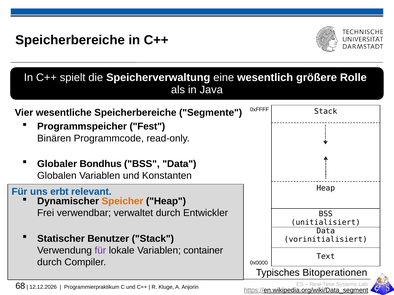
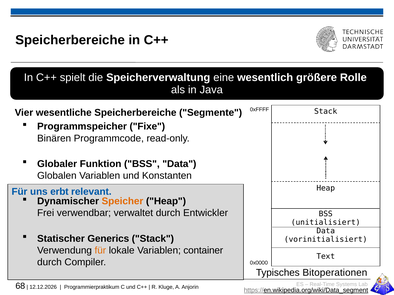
Fest: Fest -> Fixe (147, 127)
Bondhus: Bondhus -> Funktion (101, 164)
Benutzer: Benutzer -> Generics (108, 239)
für colour: purple -> orange (100, 251)
